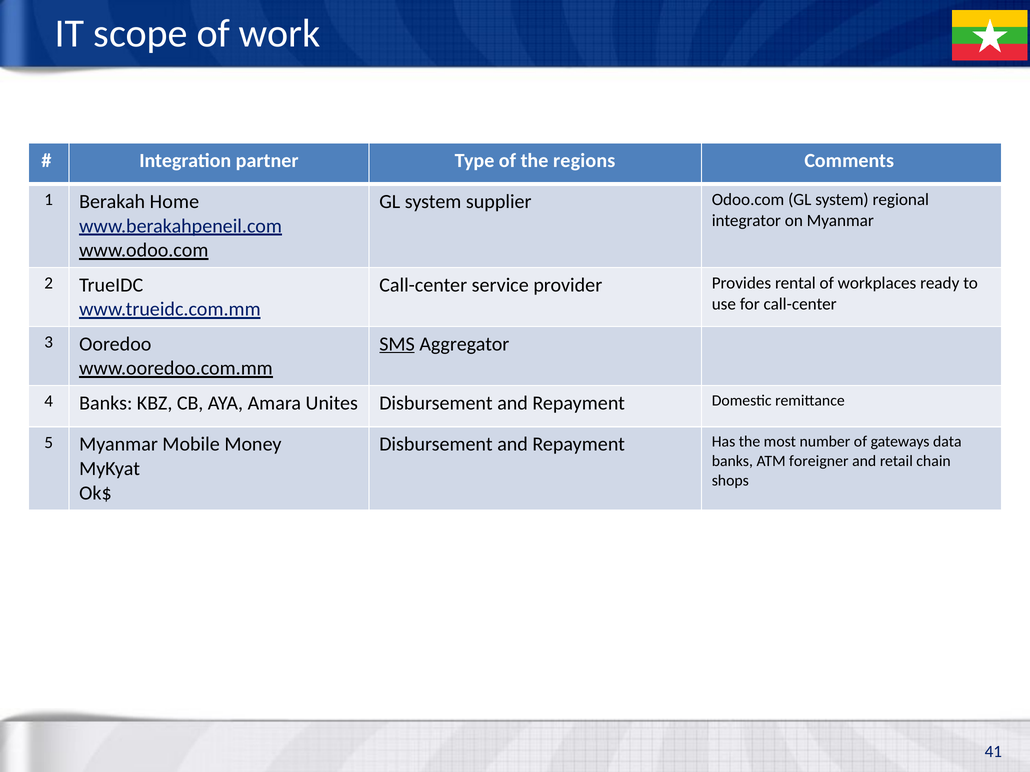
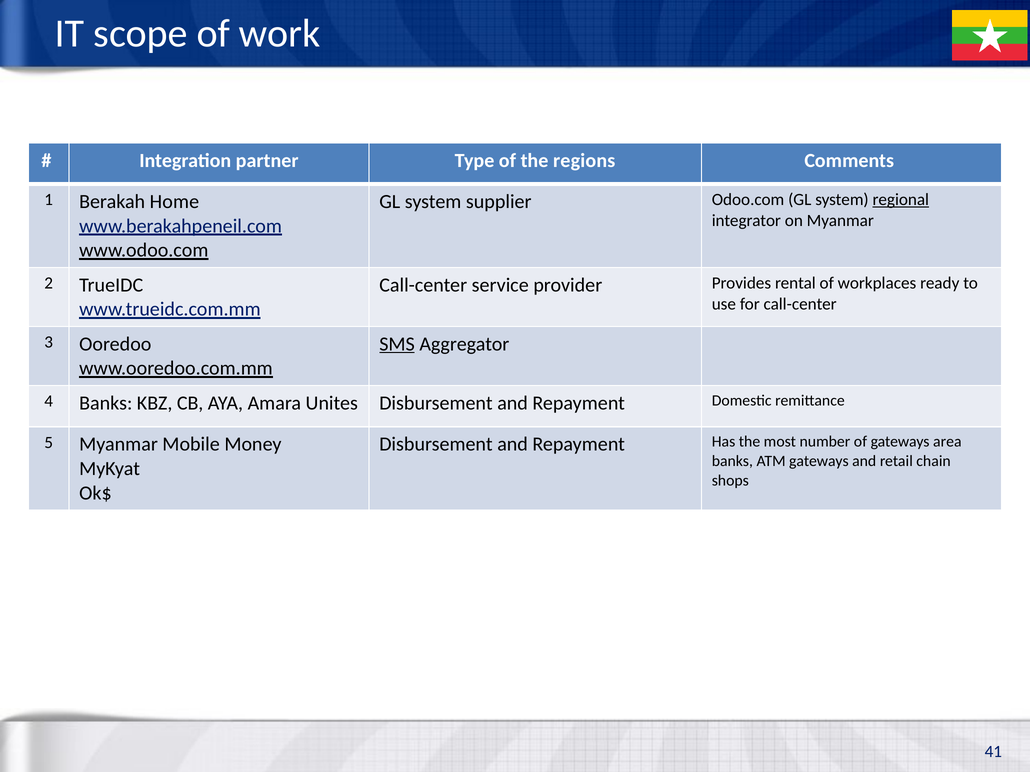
regional underline: none -> present (901, 200)
data: data -> area (947, 442)
ATM foreigner: foreigner -> gateways (819, 461)
